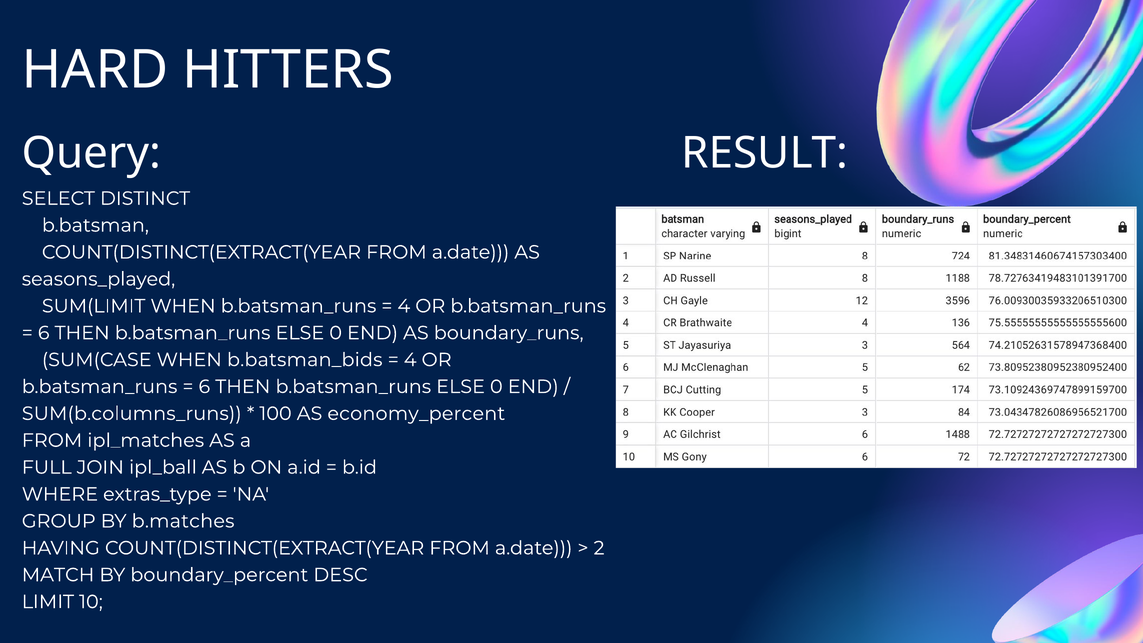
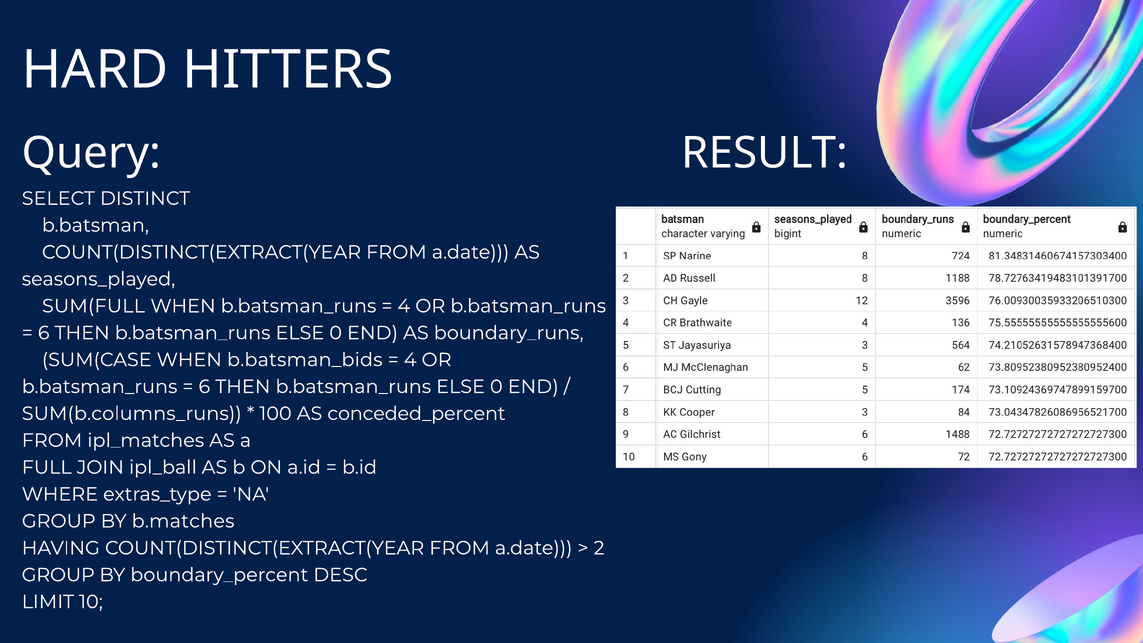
SUM(LIMIT: SUM(LIMIT -> SUM(FULL (94, 306)
economy_percent: economy_percent -> conceded_percent (416, 414)
MATCH: MATCH -> GROUP (58, 575)
